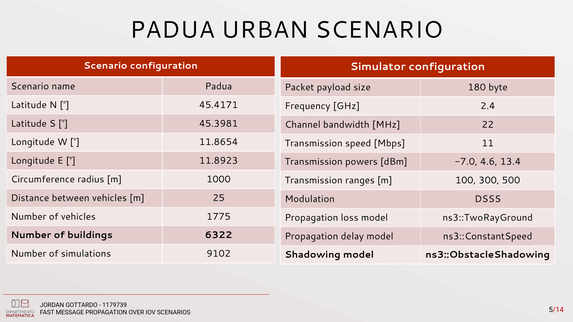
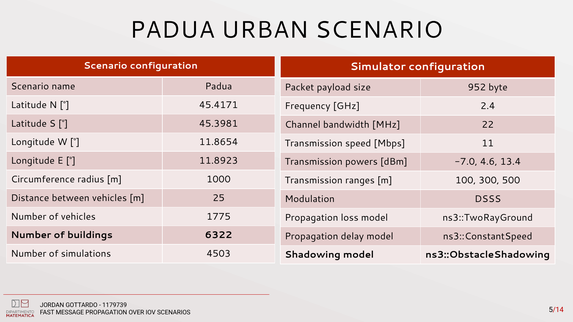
180: 180 -> 952 (477, 88)
9102: 9102 -> 4503 (219, 254)
